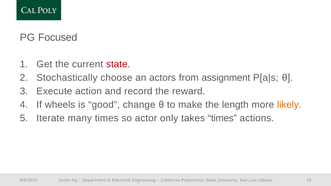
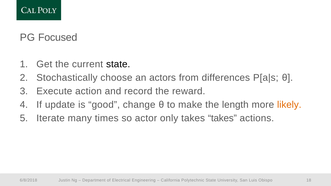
state colour: red -> black (118, 64)
assignment: assignment -> differences (226, 78)
wheels: wheels -> update (60, 105)
takes times: times -> takes (222, 118)
